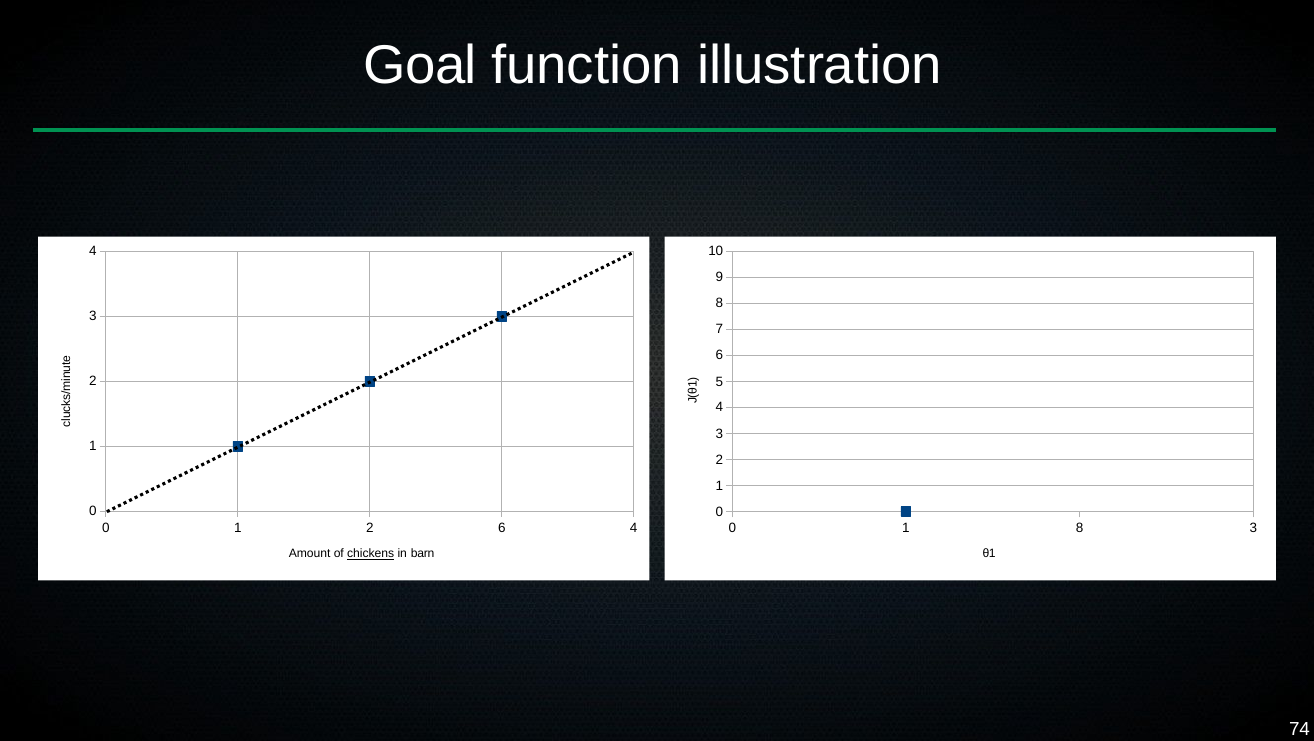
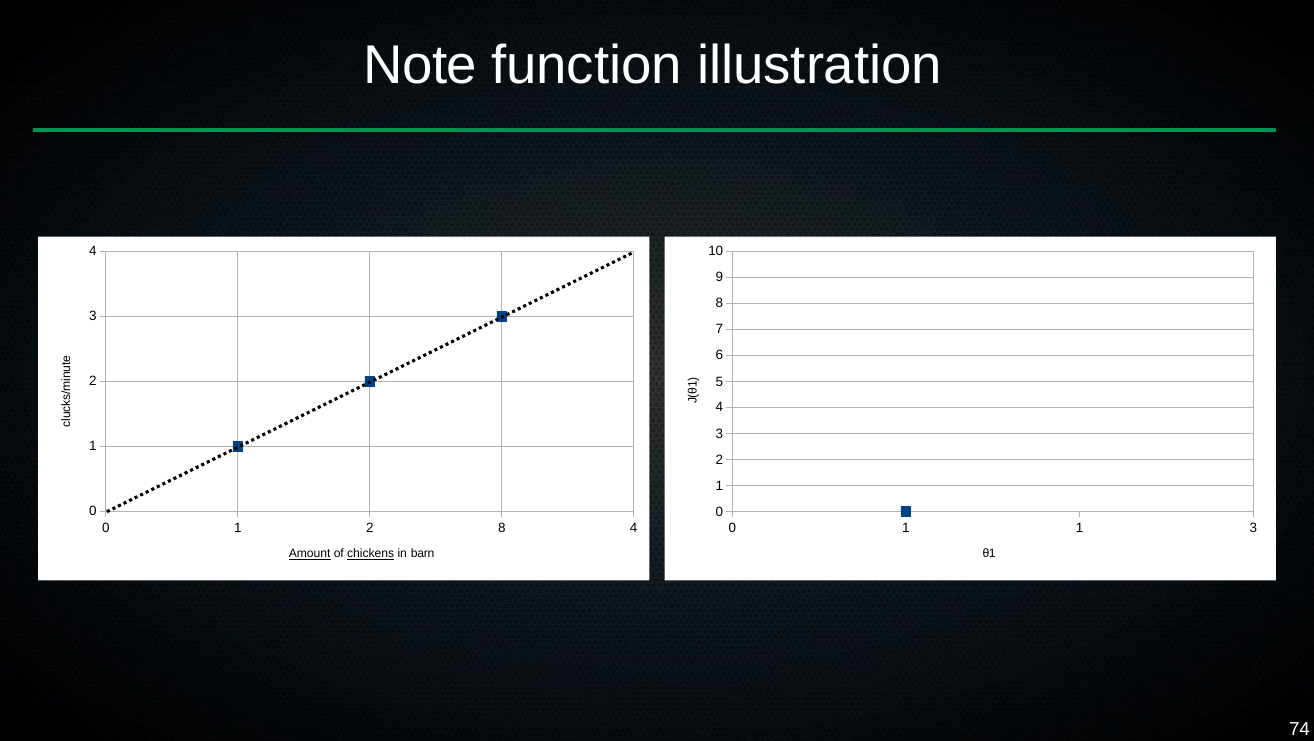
Goal: Goal -> Note (420, 66)
1 6: 6 -> 8 (502, 529)
1 8: 8 -> 1 (1080, 529)
Amount underline: none -> present (310, 554)
